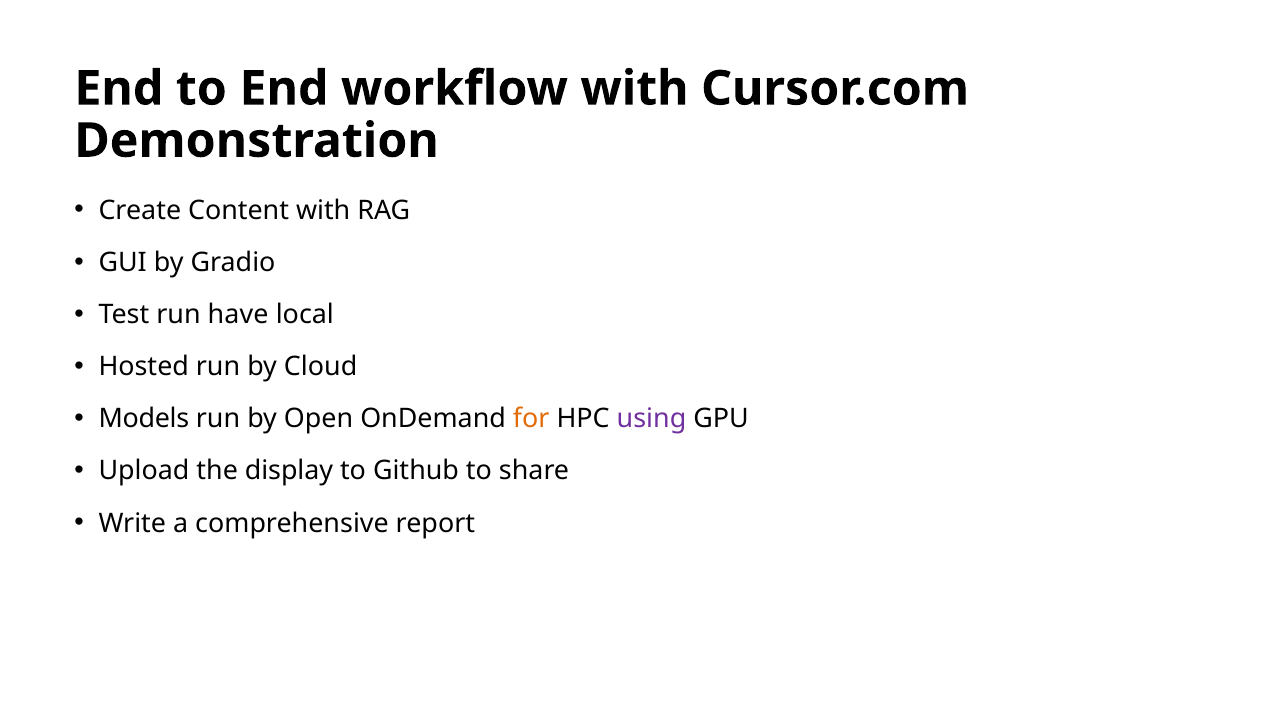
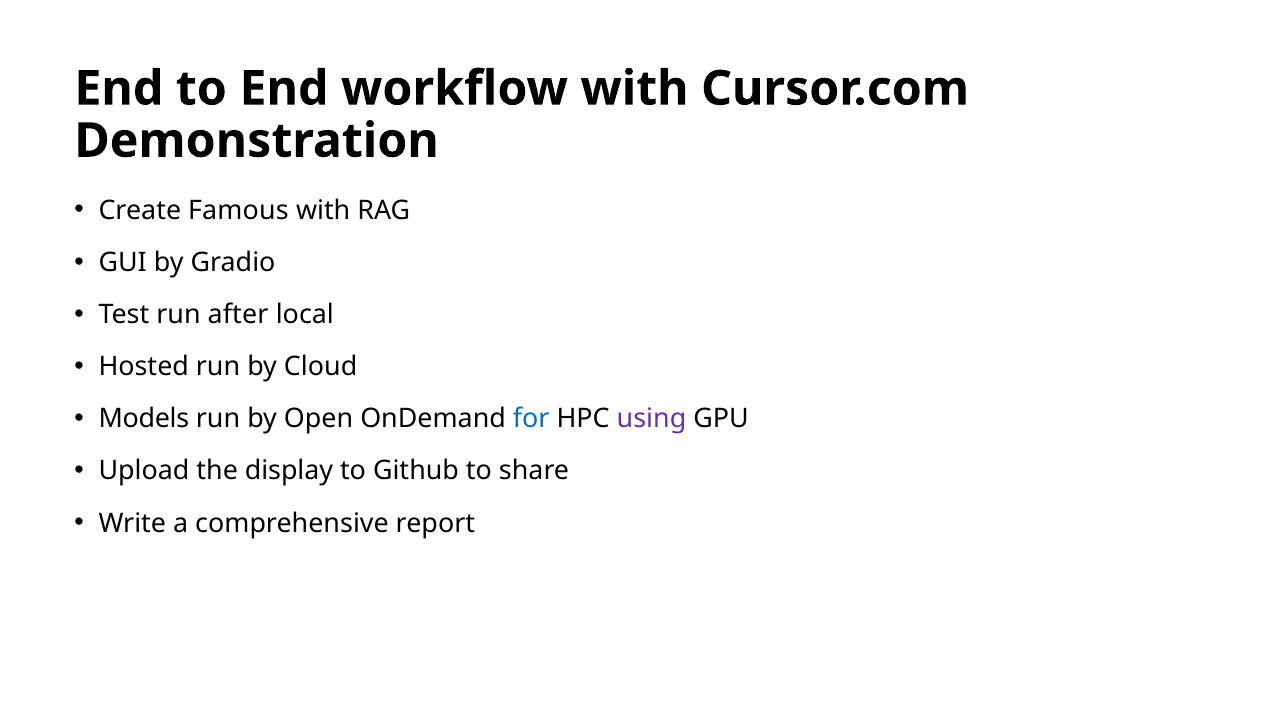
Content: Content -> Famous (238, 210)
have: have -> after (238, 315)
for colour: orange -> blue (531, 419)
